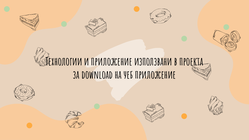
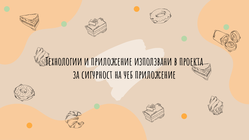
download: download -> сигурност (97, 75)
